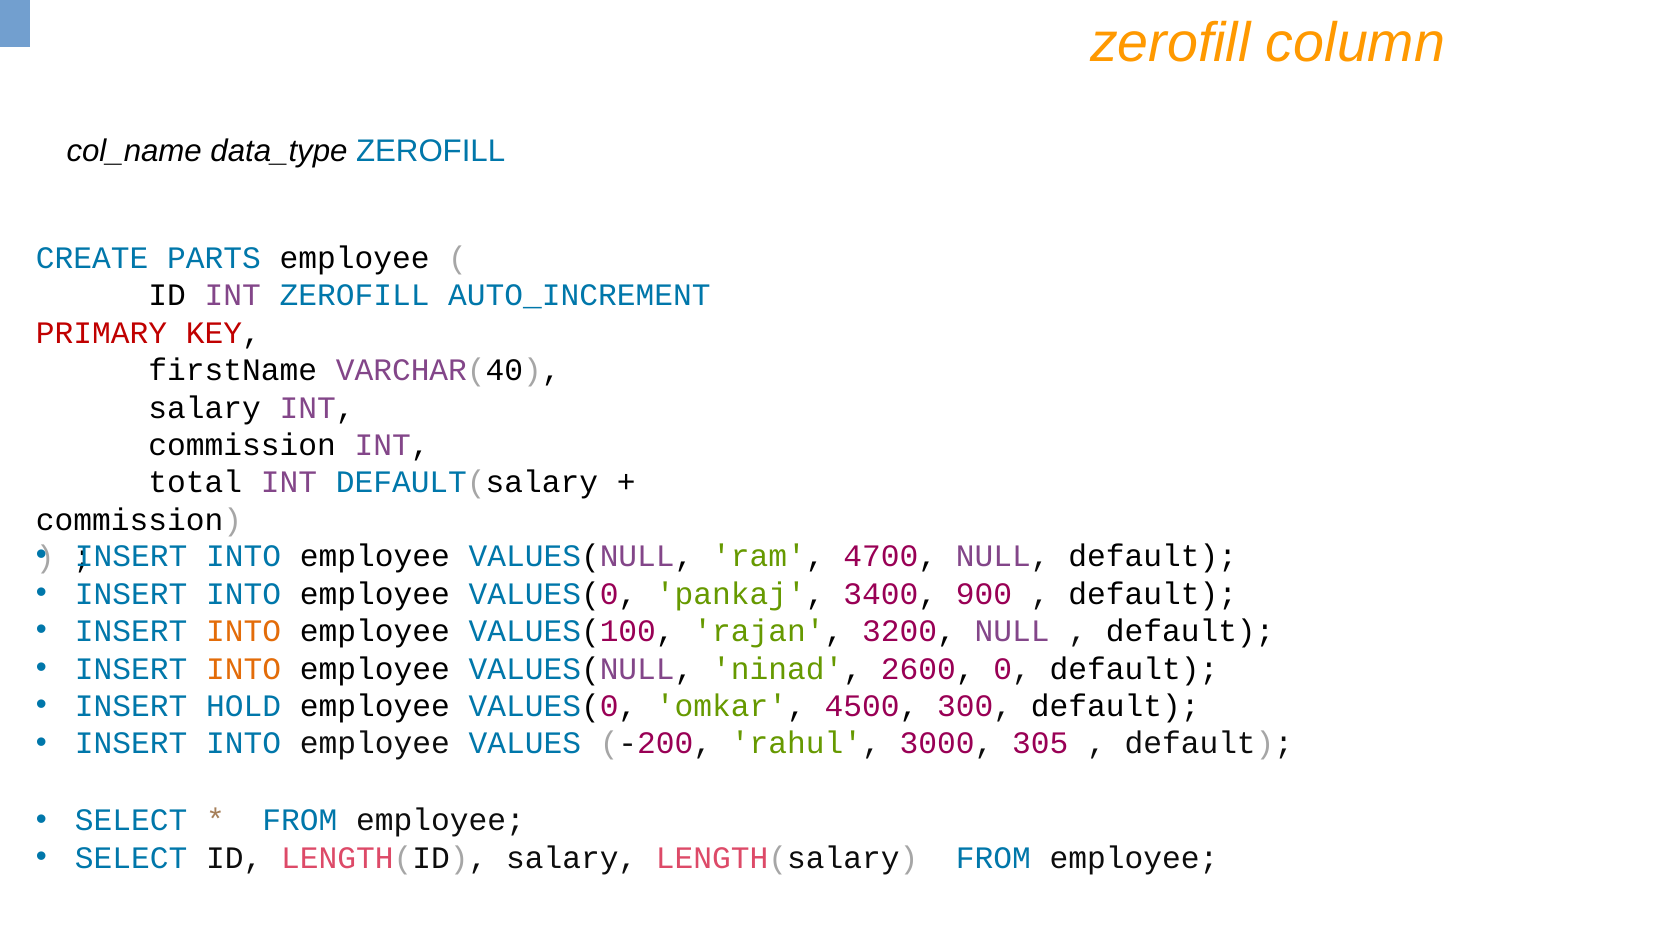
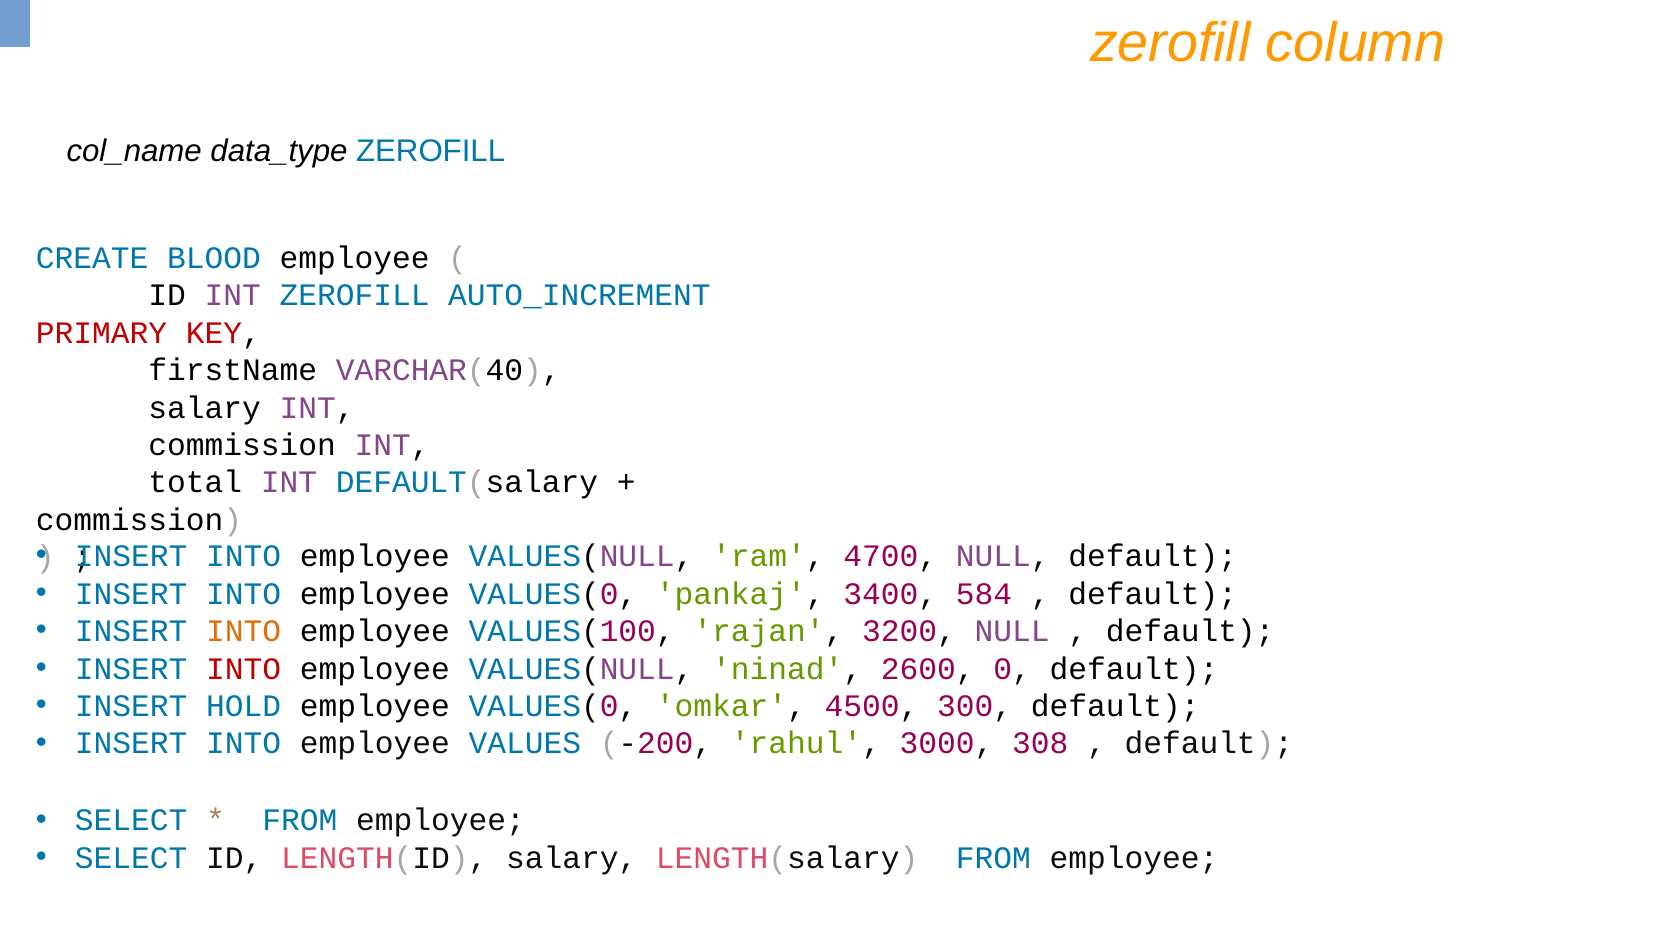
PARTS: PARTS -> BLOOD (214, 258)
900: 900 -> 584 (984, 594)
INTO colour: orange -> red (244, 669)
305: 305 -> 308 (1040, 744)
